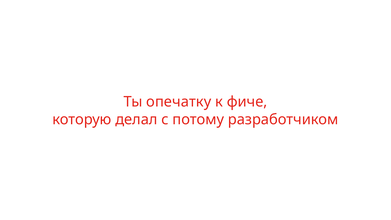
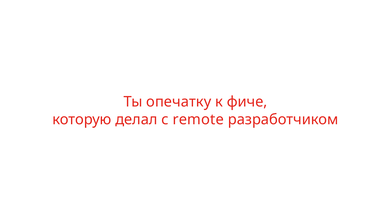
потому: потому -> remote (198, 119)
